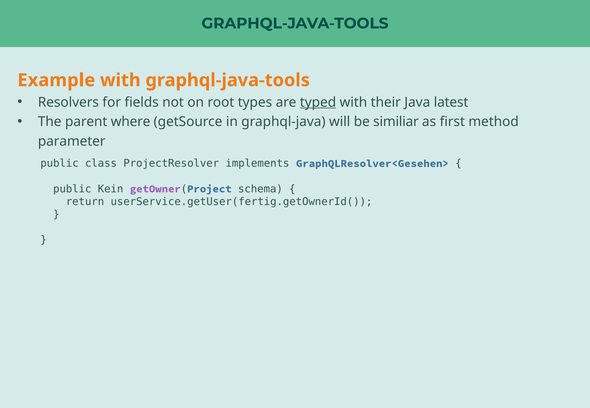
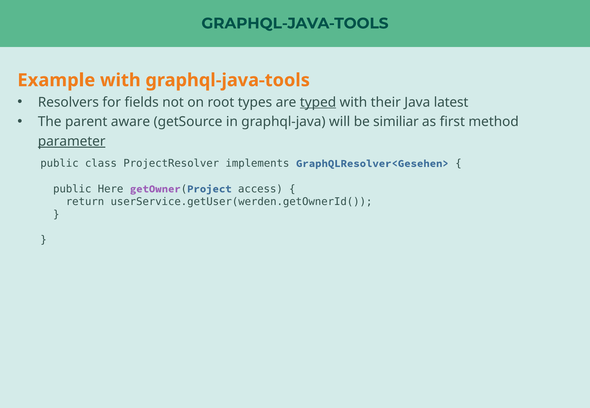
where: where -> aware (131, 122)
parameter underline: none -> present (72, 142)
Kein: Kein -> Here (111, 189)
schema: schema -> access (260, 189)
userService.getUser(fertig.getOwnerId(: userService.getUser(fertig.getOwnerId( -> userService.getUser(werden.getOwnerId( (241, 202)
